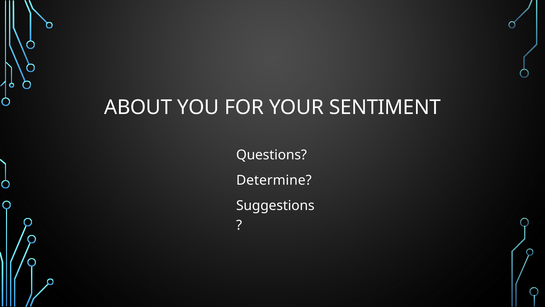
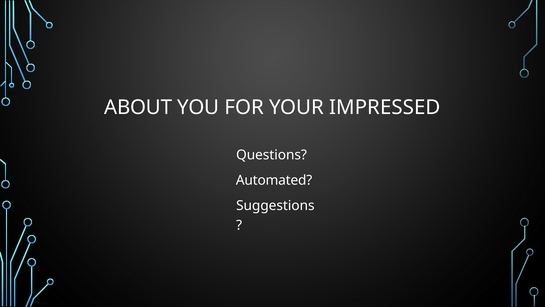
SENTIMENT: SENTIMENT -> IMPRESSED (385, 107)
Determine: Determine -> Automated (274, 180)
